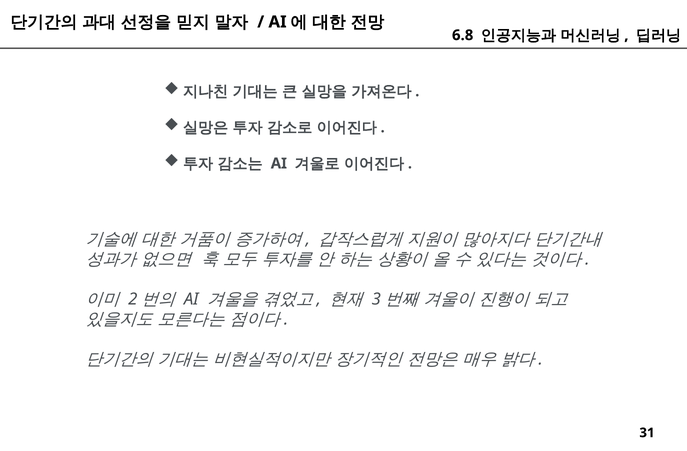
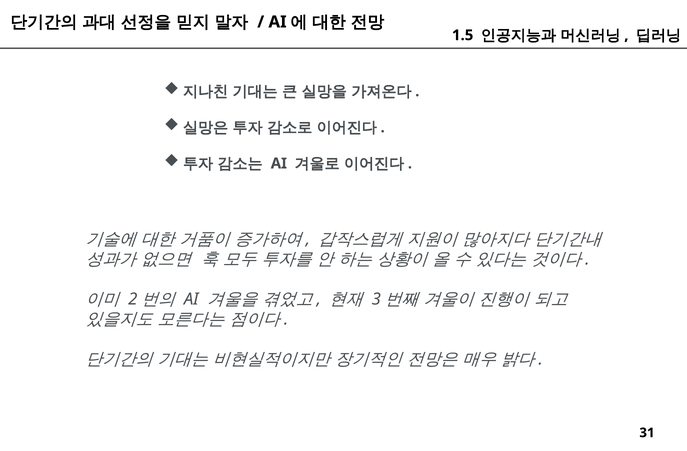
6.8: 6.8 -> 1.5 (463, 35)
